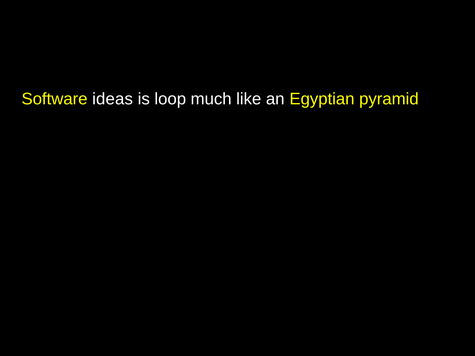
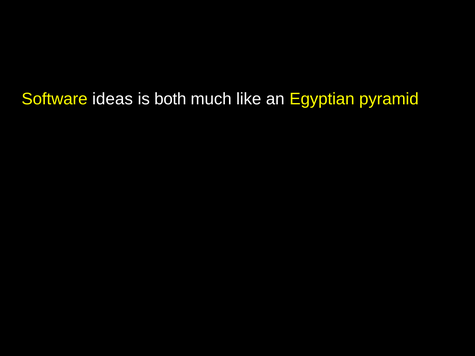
loop: loop -> both (170, 99)
